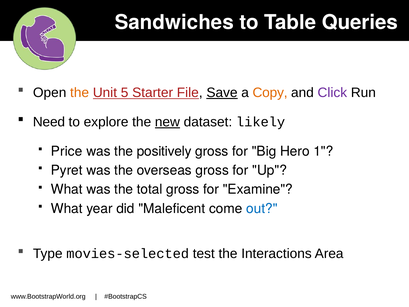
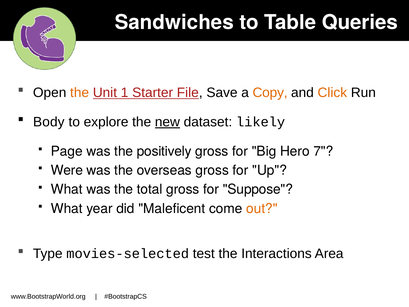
5: 5 -> 1 (125, 93)
Save underline: present -> none (222, 93)
Click colour: purple -> orange (332, 93)
Need: Need -> Body (49, 122)
Price: Price -> Page (67, 151)
1: 1 -> 7 (323, 151)
Pyret: Pyret -> Were (67, 170)
Examine: Examine -> Suppose (258, 189)
out colour: blue -> orange (262, 208)
